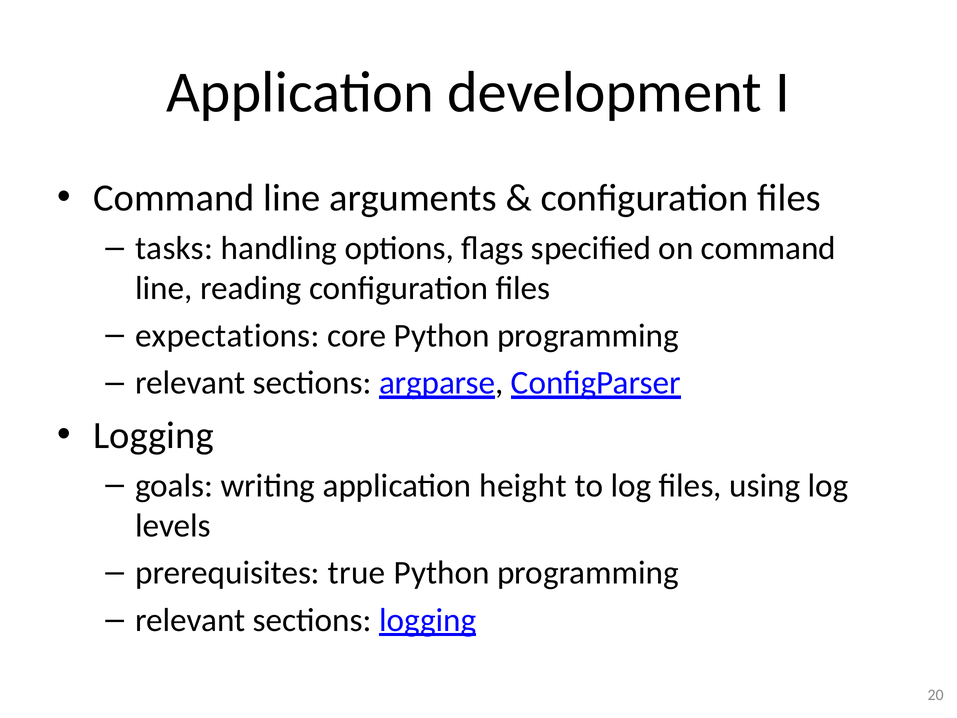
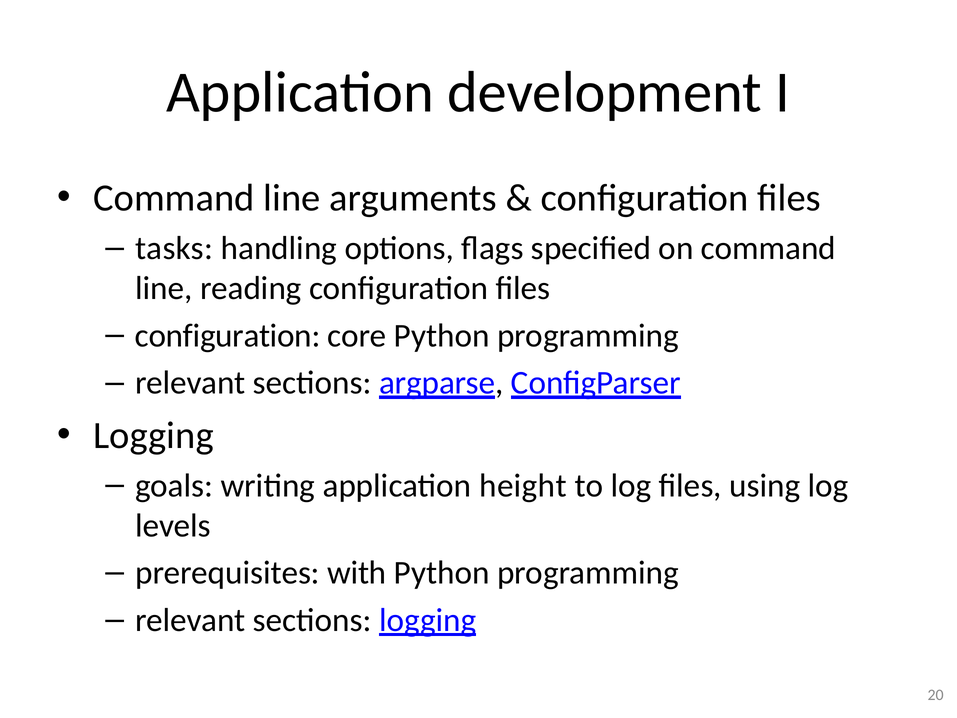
expectations: expectations -> configuration (228, 335)
true: true -> with (357, 573)
